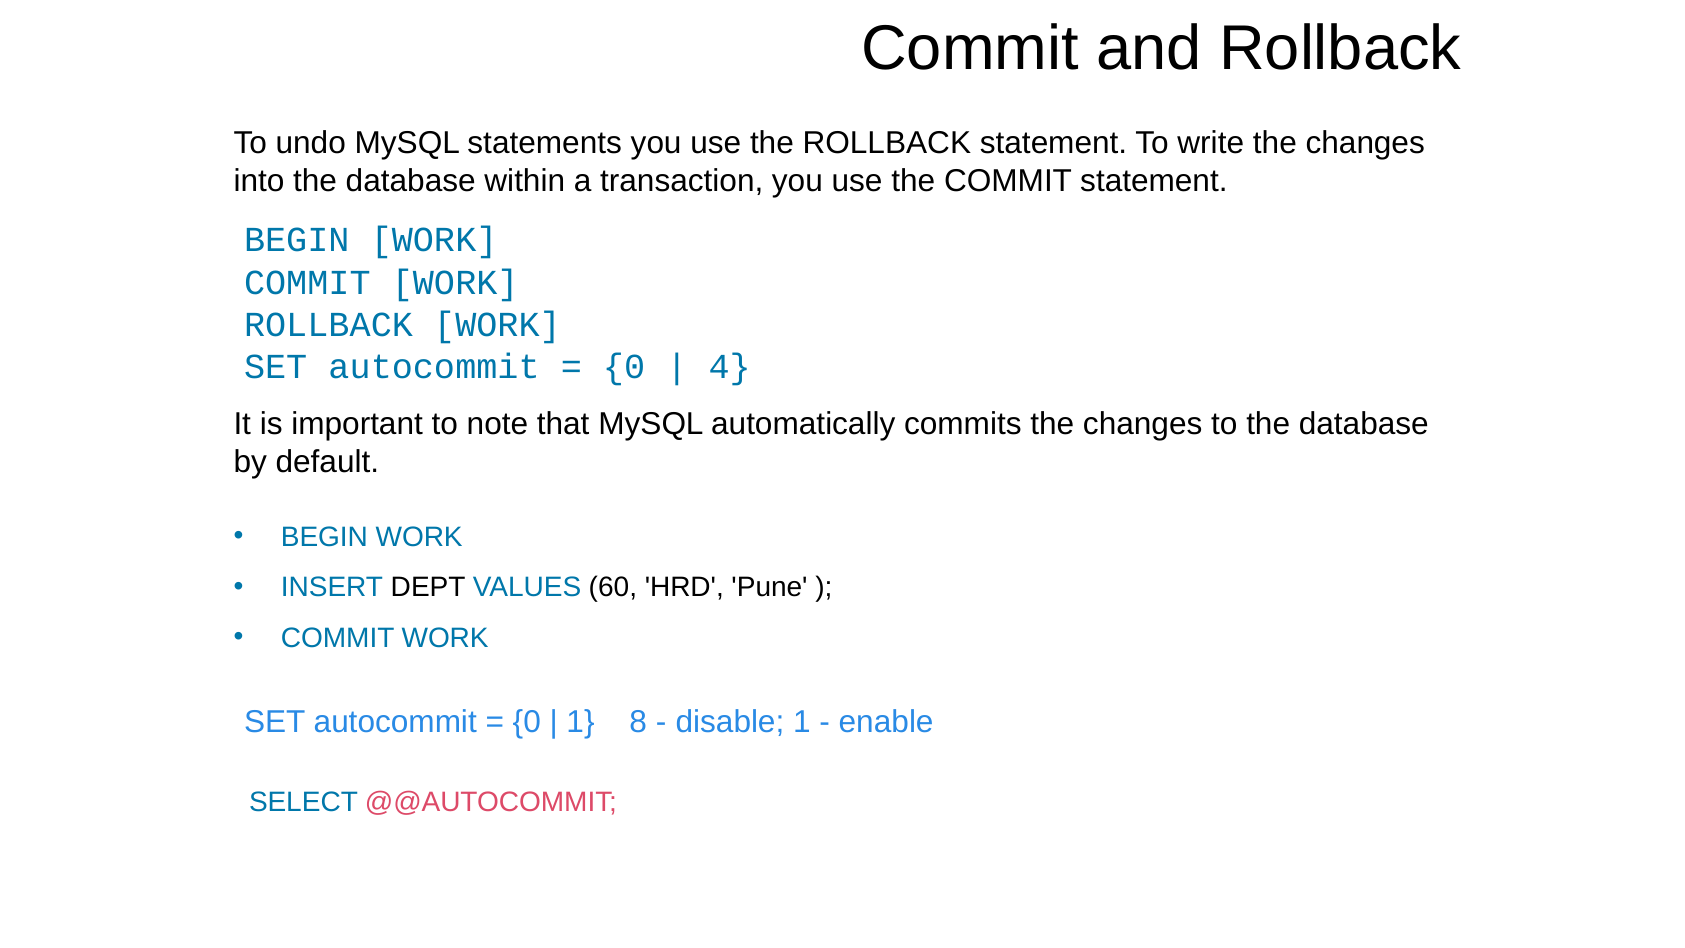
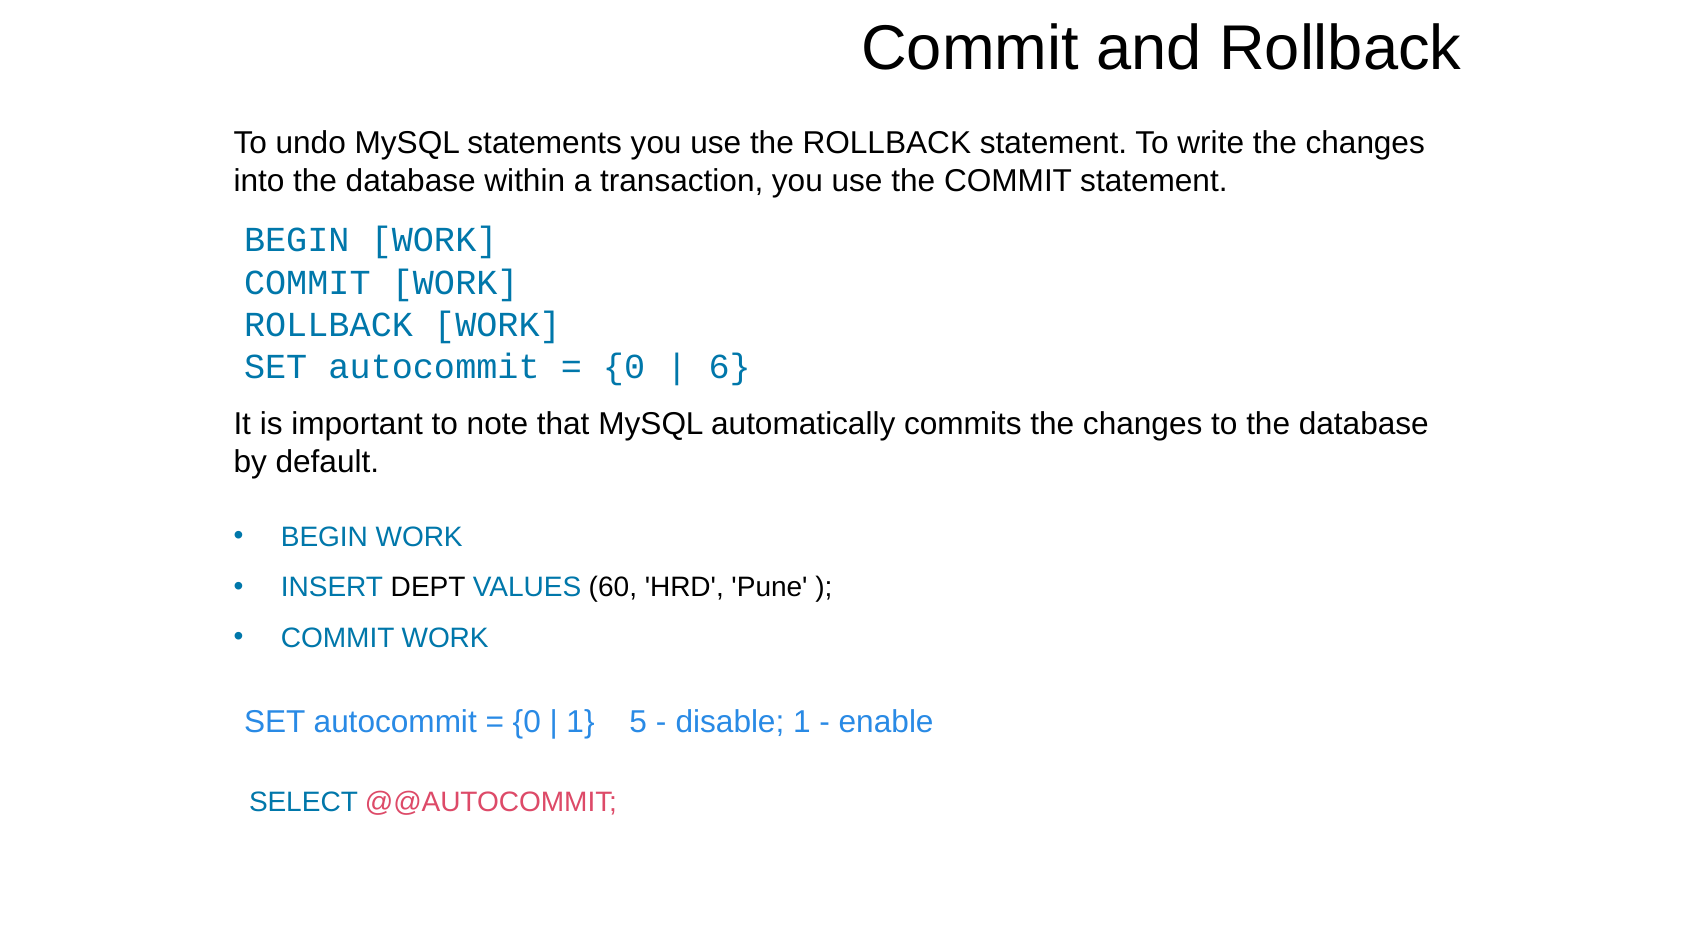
4: 4 -> 6 (730, 367)
8: 8 -> 5 (638, 722)
